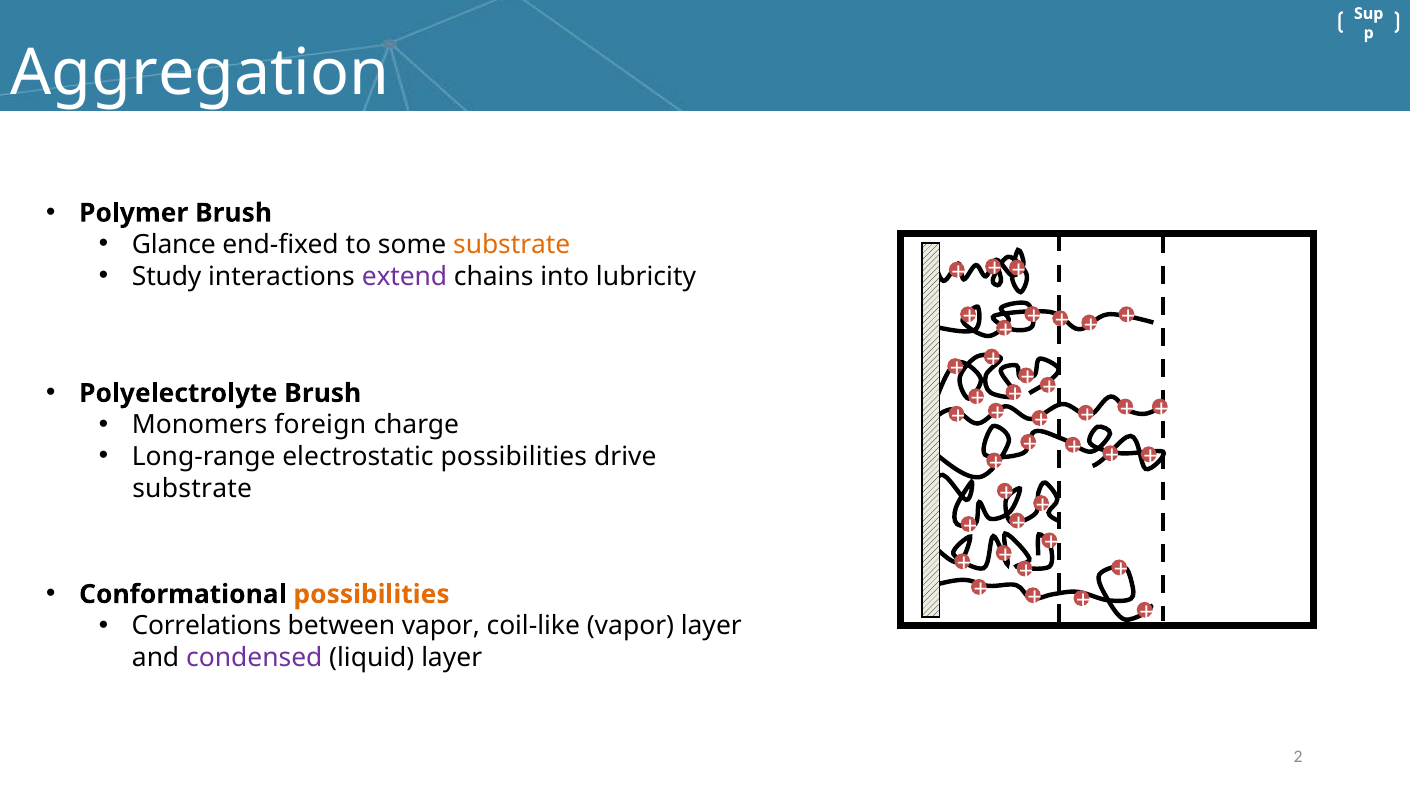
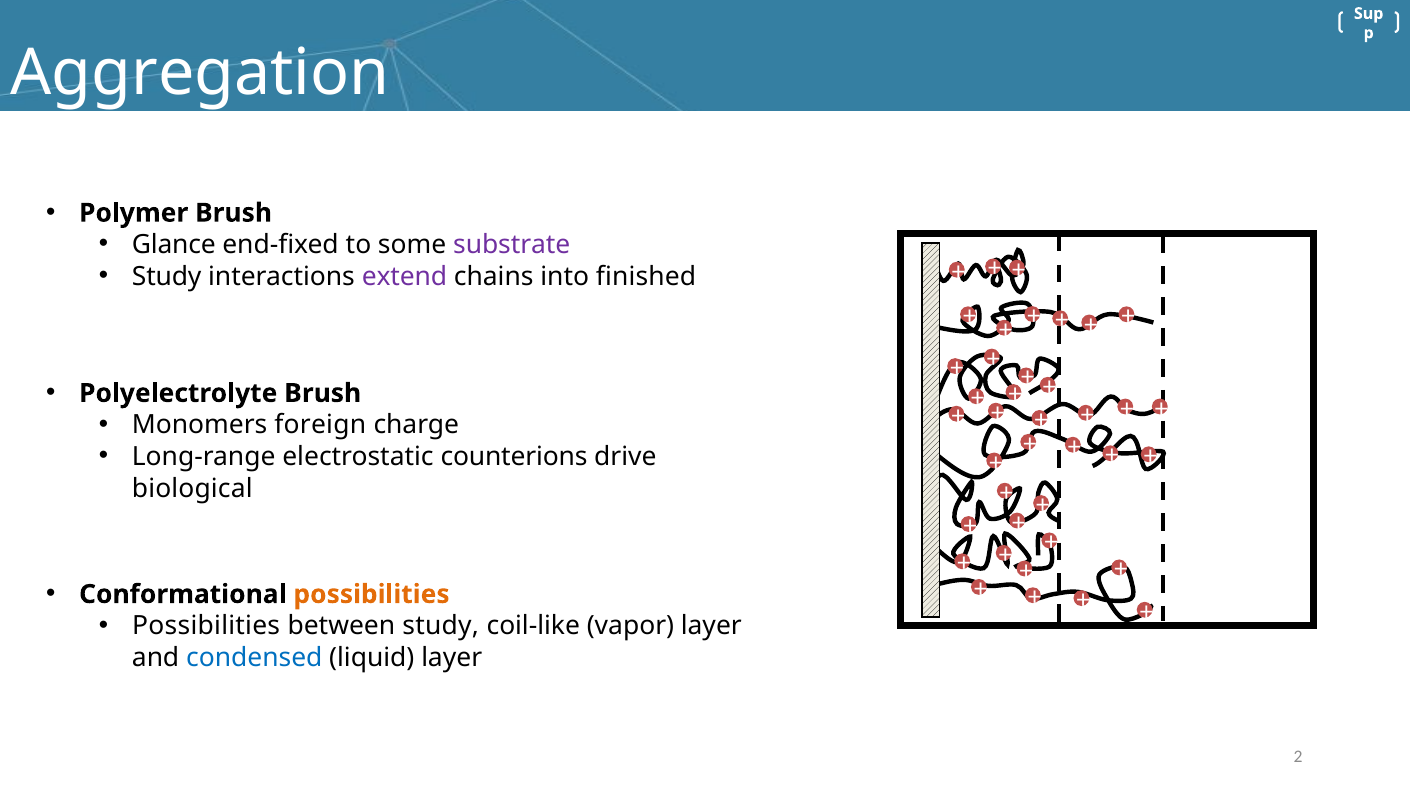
substrate colour: orange -> purple (512, 245)
lubricity: lubricity -> finished (646, 276)
electrostatic possibilities: possibilities -> counterions (514, 457)
substrate: substrate -> biological (192, 488)
Correlations: Correlations -> Possibilities (206, 626)
between vapor: vapor -> study (441, 626)
condensed colour: purple -> blue (254, 658)
